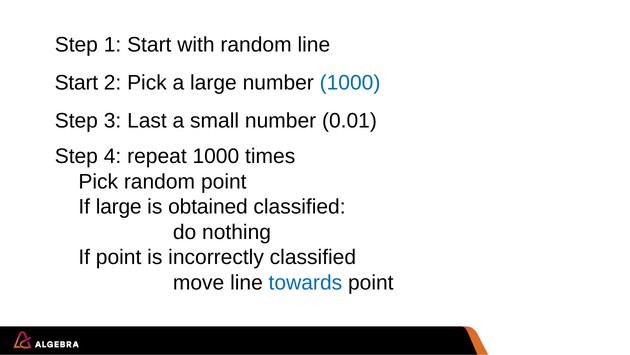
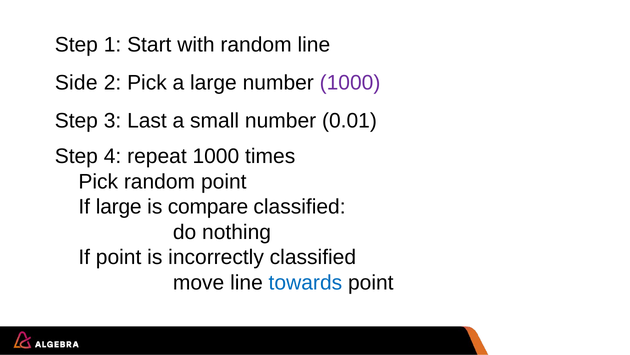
Start: Start -> Side (76, 83)
1000 colour: blue -> purple (350, 83)
obtained: obtained -> compare (208, 207)
